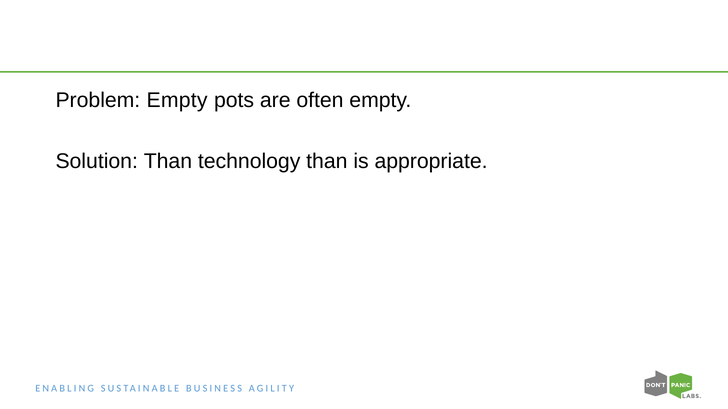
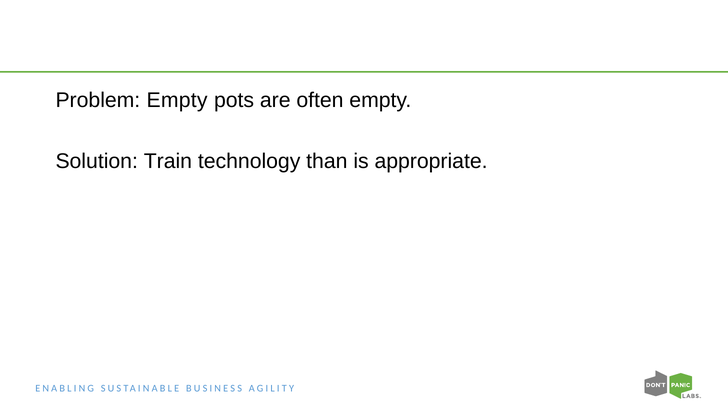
Solution Than: Than -> Train (168, 161)
